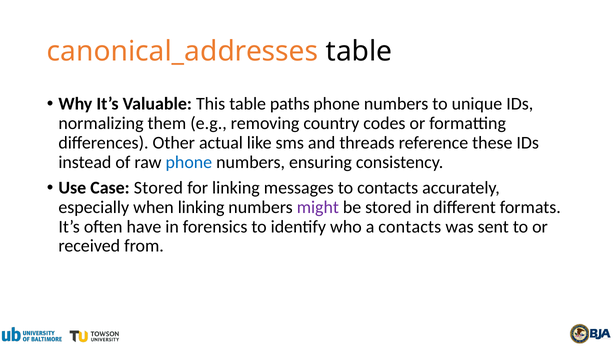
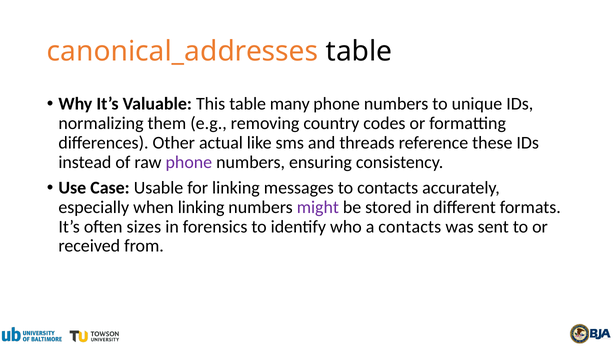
paths: paths -> many (290, 104)
phone colour: blue -> purple (189, 162)
Case Stored: Stored -> Usable (159, 188)
have: have -> sizes (144, 227)
